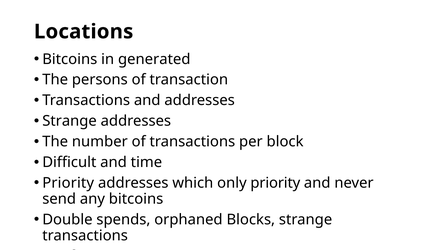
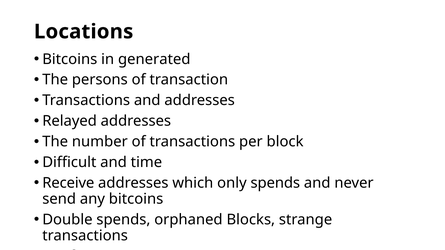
Strange: Strange -> Relayed (70, 121)
Priority: Priority -> Receive (68, 183)
only priority: priority -> spends (275, 183)
